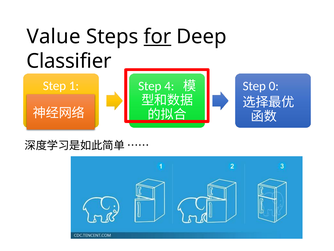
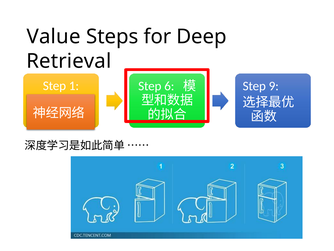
for underline: present -> none (157, 36)
Classifier: Classifier -> Retrieval (69, 61)
4: 4 -> 6 (169, 86)
0: 0 -> 9 (274, 86)
